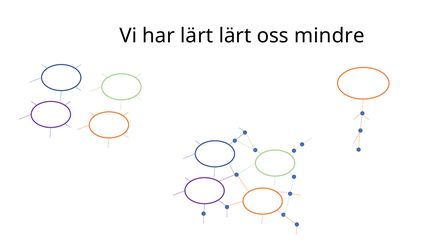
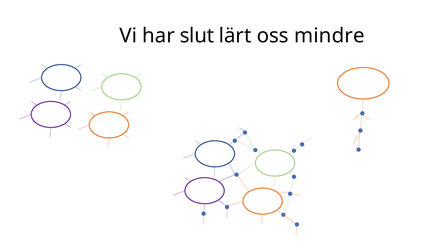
har lärt: lärt -> slut (197, 36)
